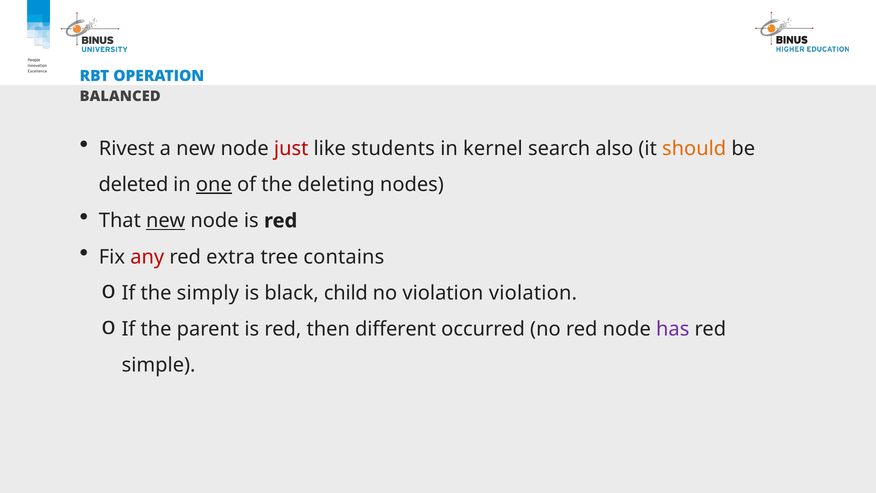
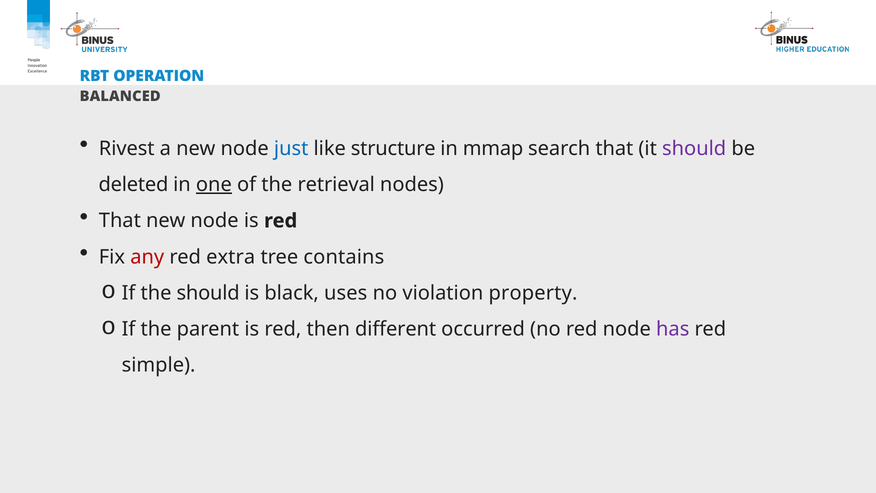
just colour: red -> blue (291, 148)
students: students -> structure (393, 148)
kernel: kernel -> mmap (493, 148)
search also: also -> that (614, 148)
should colour: orange -> purple (694, 148)
deleting: deleting -> retrieval (336, 185)
new underline: present -> none (166, 221)
the simply: simply -> should (208, 293)
child: child -> uses (346, 293)
violation violation: violation -> property (533, 293)
